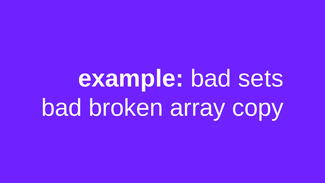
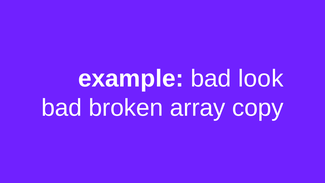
sets: sets -> look (261, 78)
